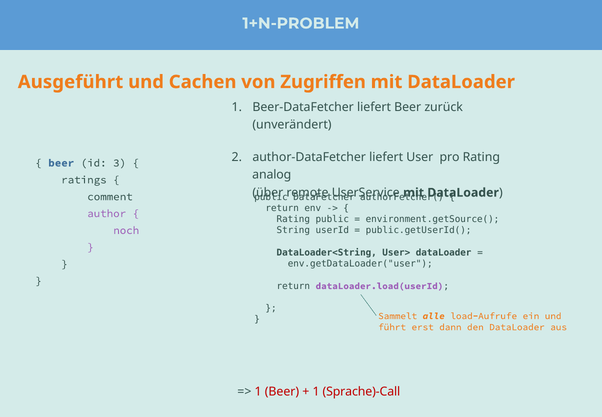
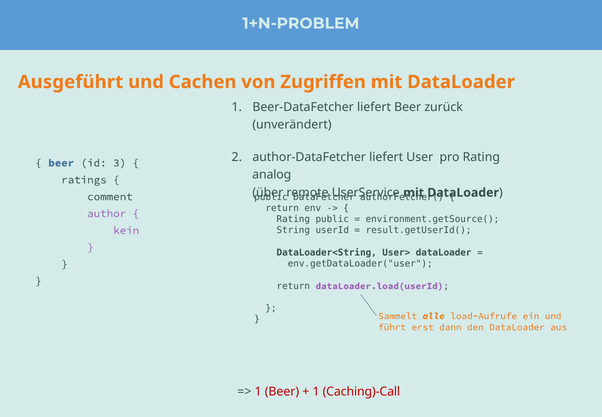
public.getUserId(: public.getUserId( -> result.getUserId( (419, 230)
noch: noch -> kein (126, 230)
Sprache)-Call: Sprache)-Call -> Caching)-Call (361, 391)
